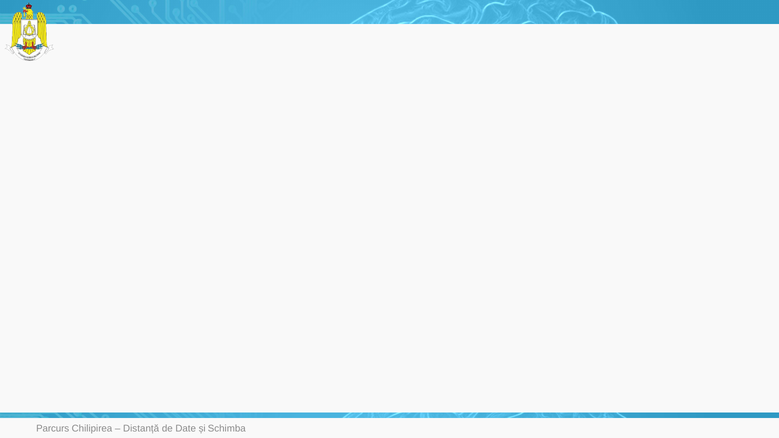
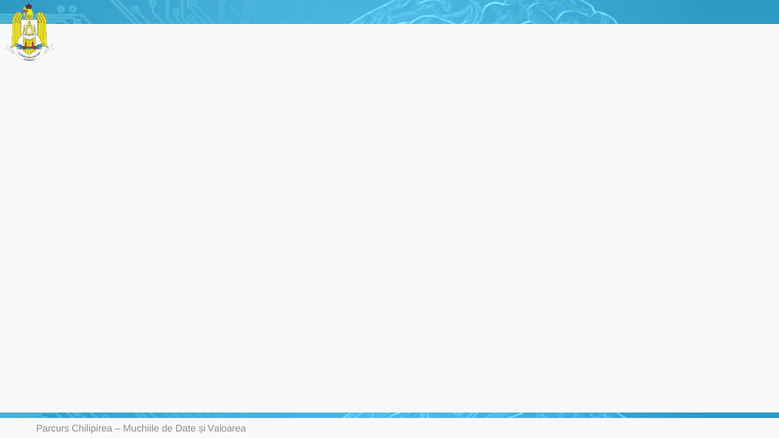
Distanță: Distanță -> Muchiile (141, 429)
Schimba: Schimba -> Valoarea (227, 429)
